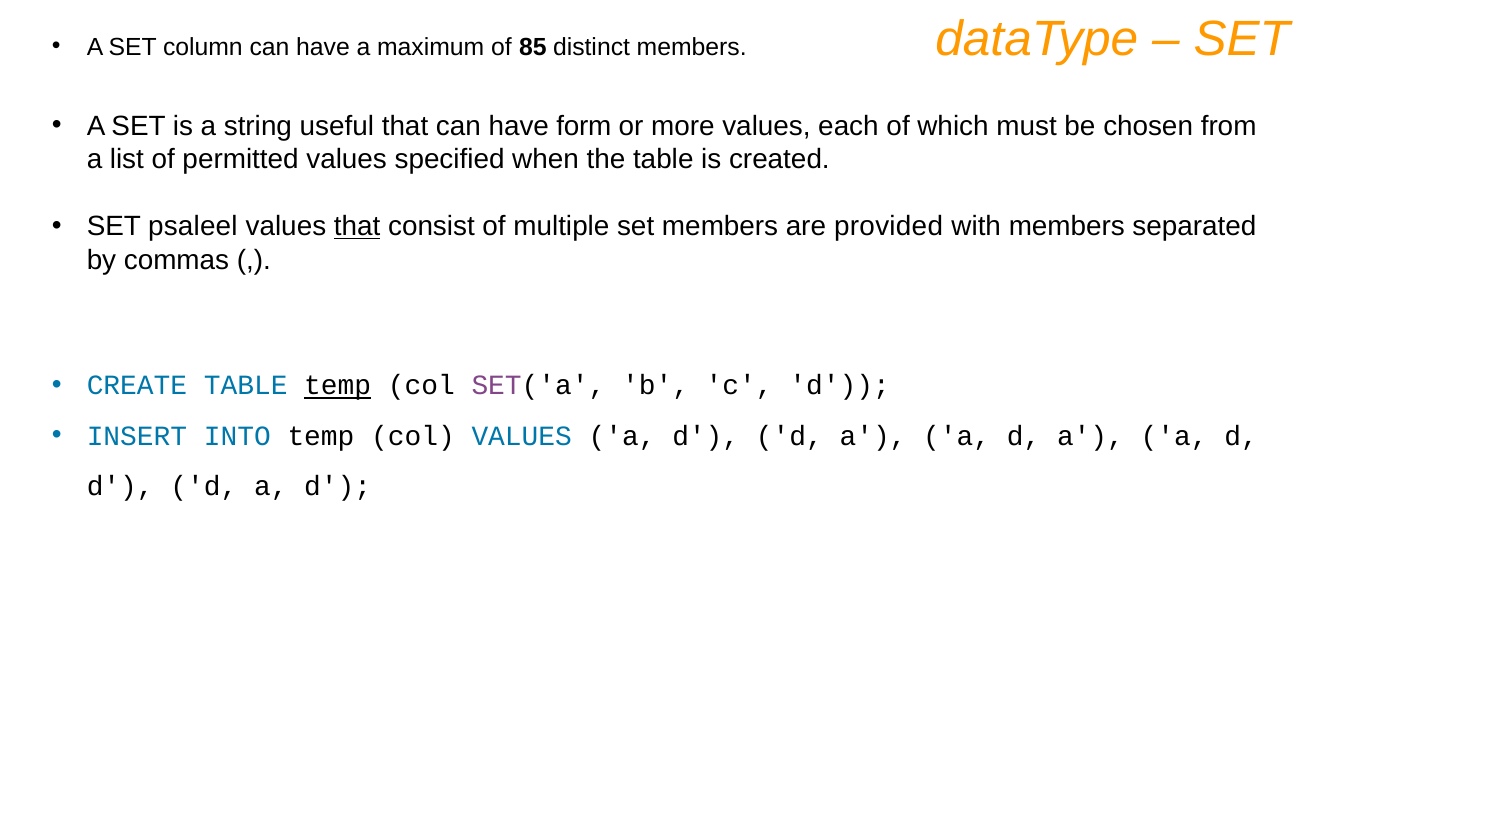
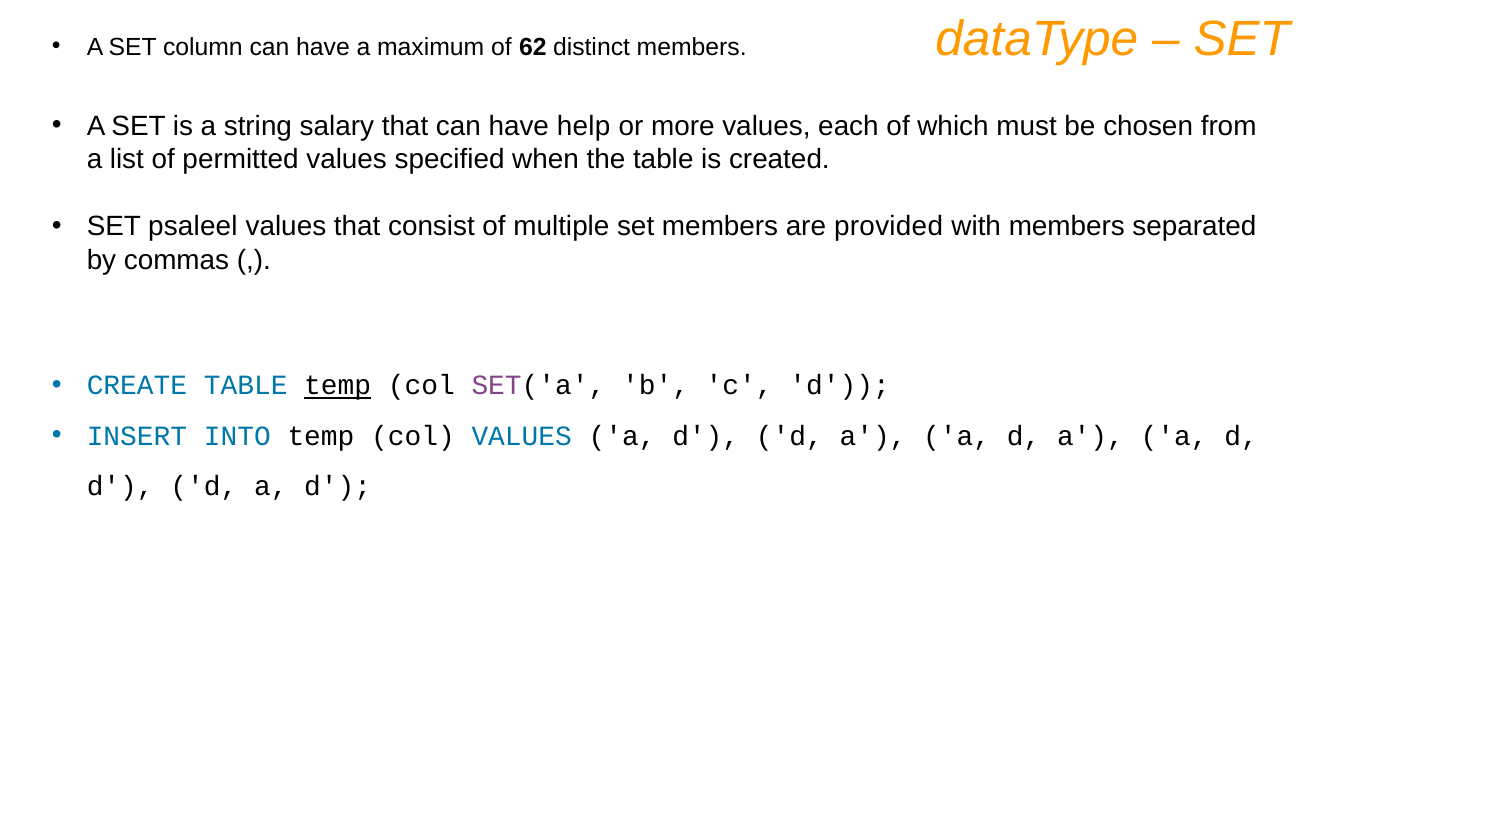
85: 85 -> 62 (533, 47)
useful: useful -> salary (337, 126)
form: form -> help (584, 126)
that underline: present -> none (357, 227)
